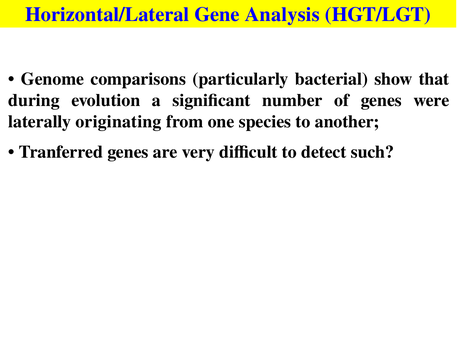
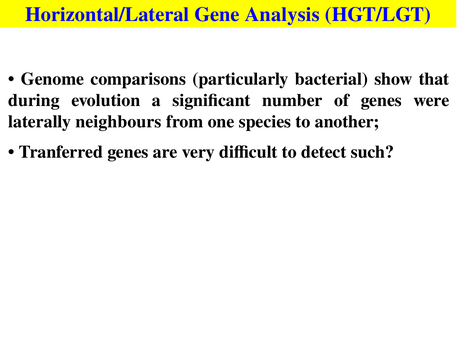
originating: originating -> neighbours (119, 122)
